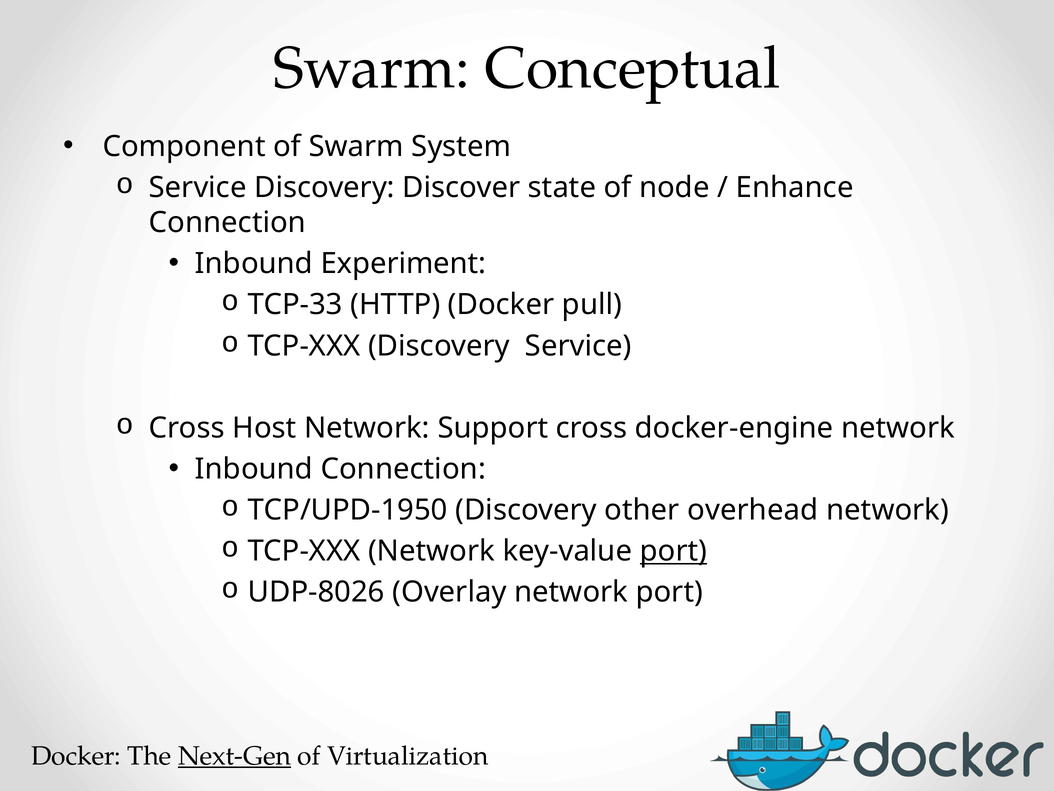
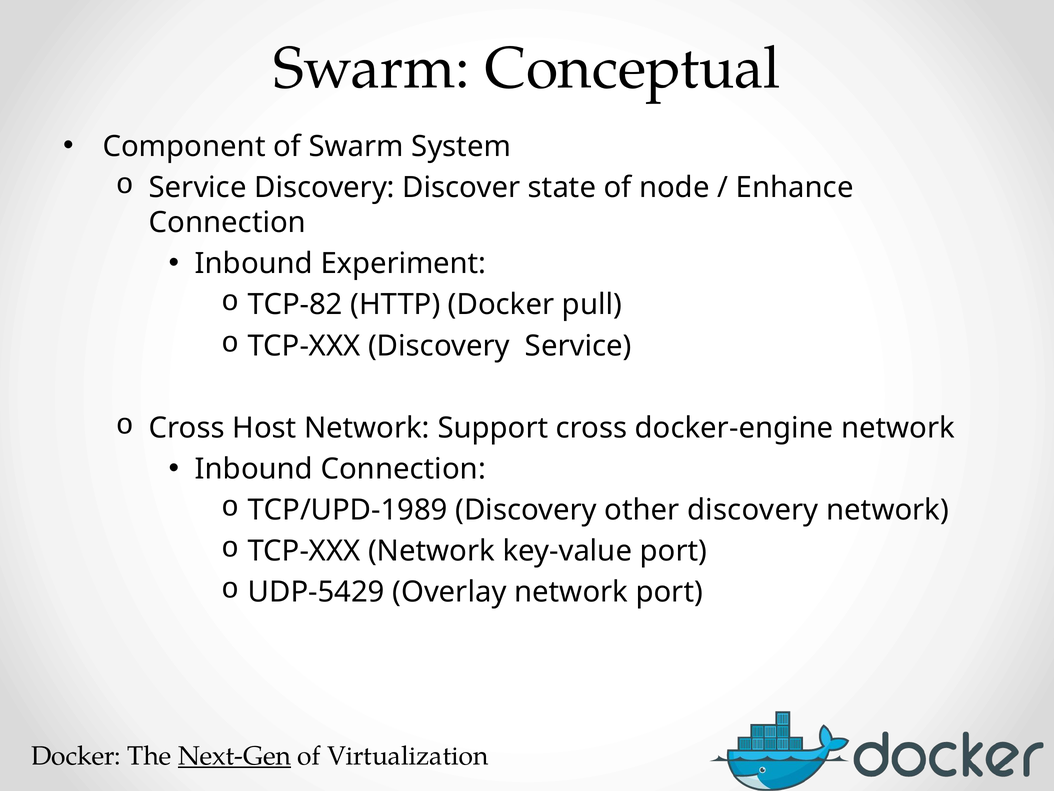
TCP-33: TCP-33 -> TCP-82 (295, 305)
TCP/UPD-1950: TCP/UPD-1950 -> TCP/UPD-1989 (348, 510)
other overhead: overhead -> discovery (753, 510)
port underline: present -> none (673, 551)
UDP-8026: UDP-8026 -> UDP-5429 (316, 592)
